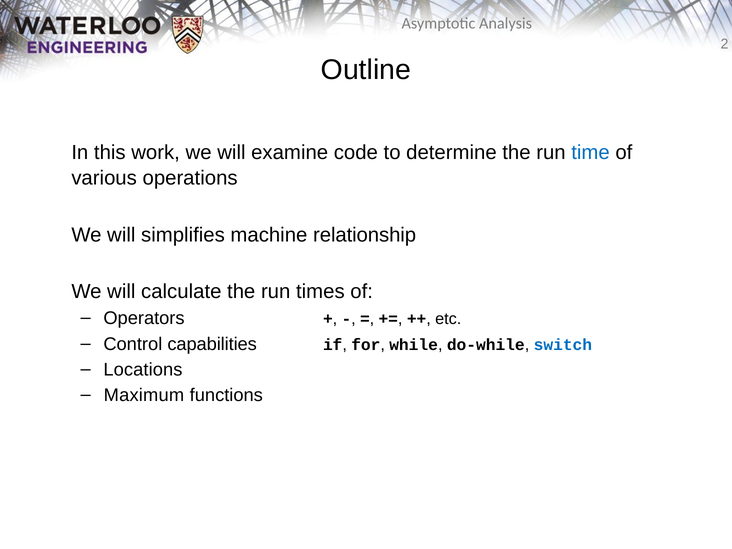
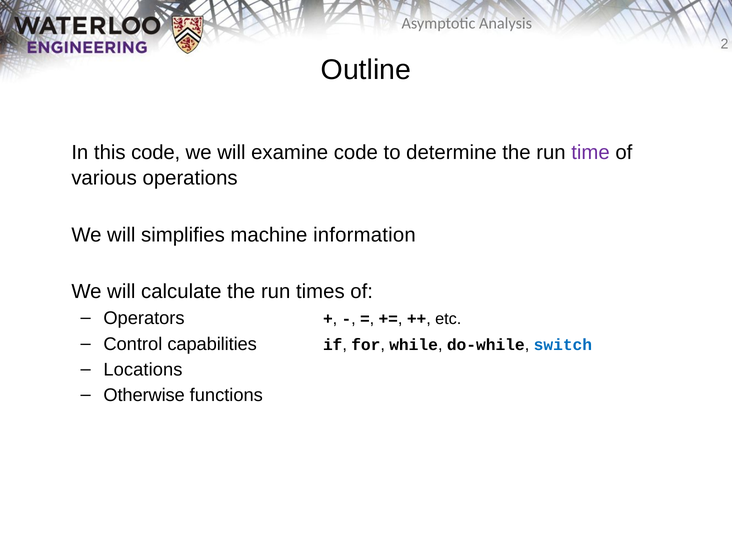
this work: work -> code (156, 153)
time colour: blue -> purple (591, 153)
relationship: relationship -> information (364, 235)
Maximum: Maximum -> Otherwise (144, 395)
